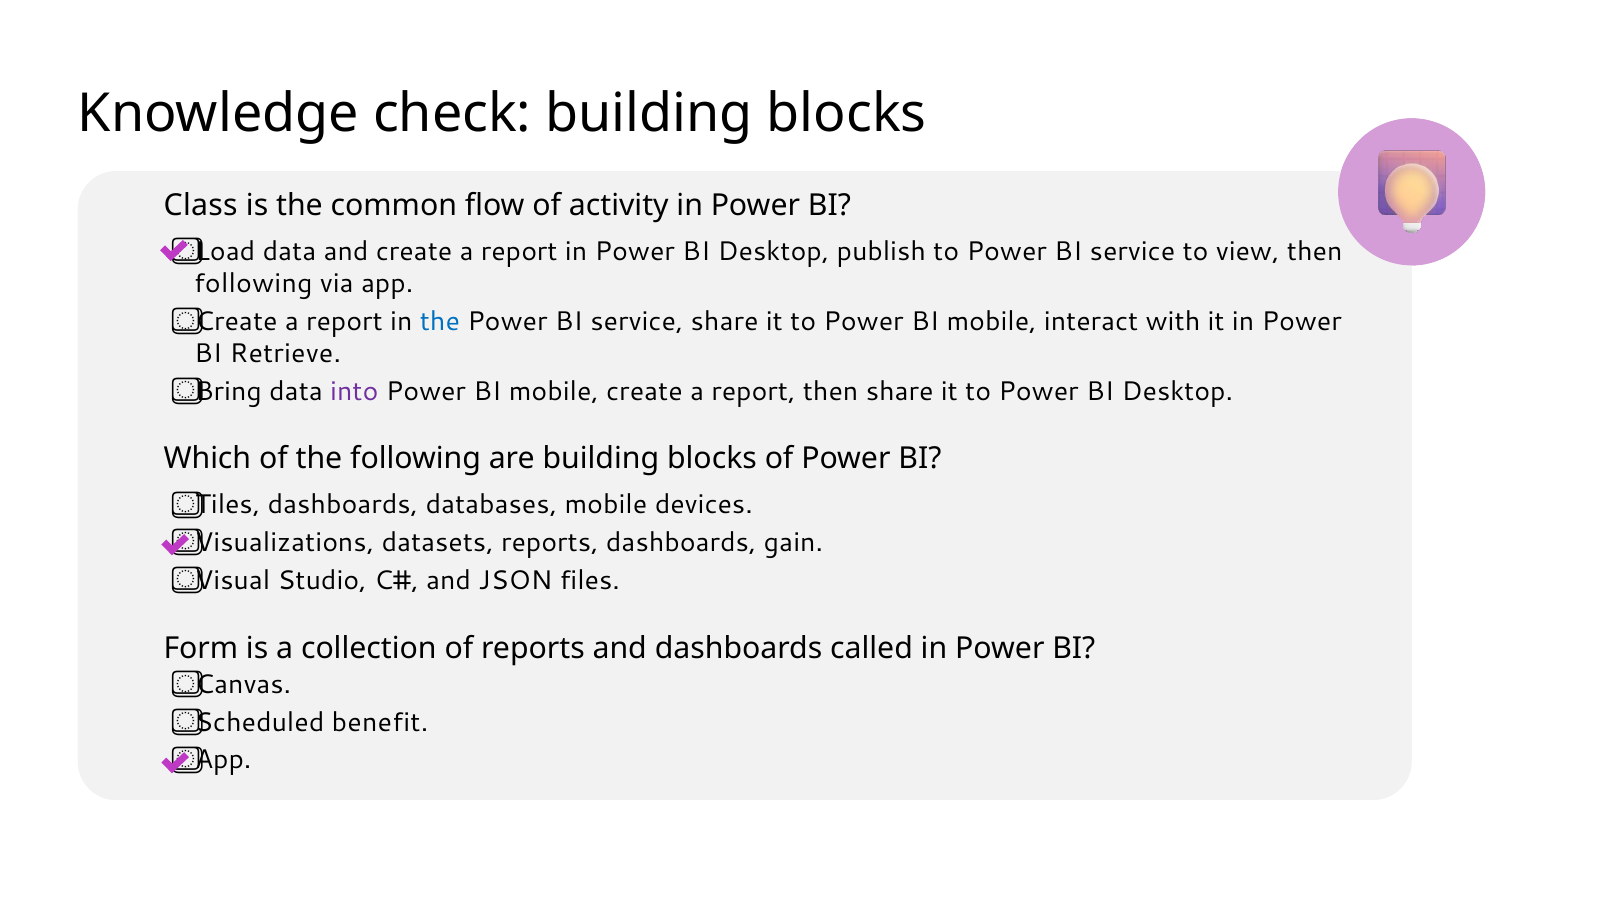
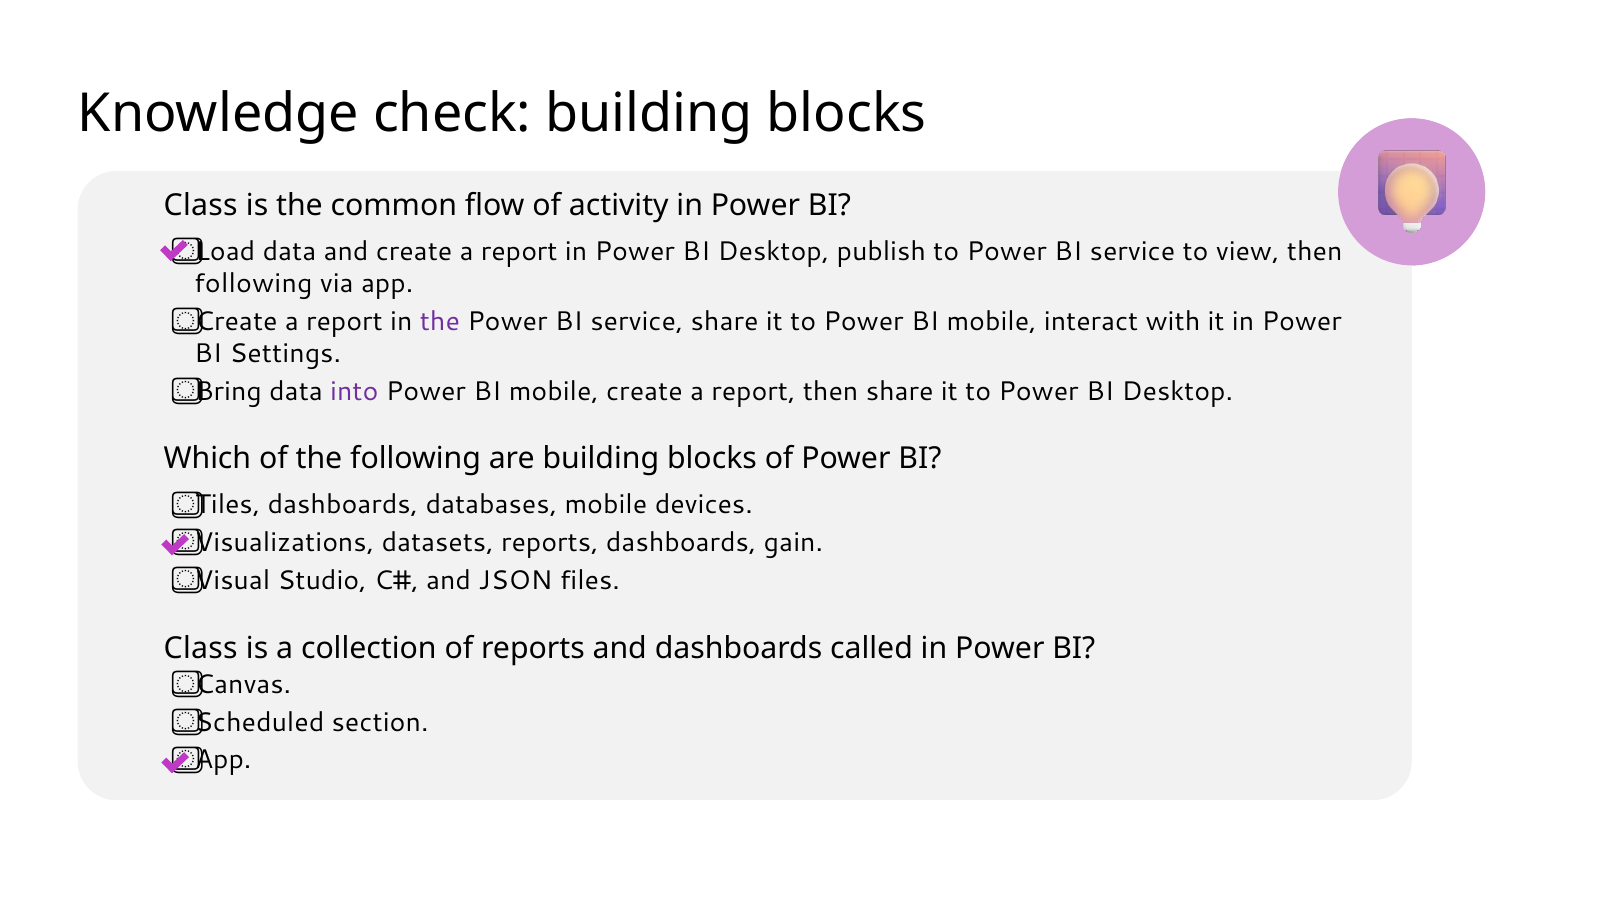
the colour: blue -> purple (440, 322)
Retrieve: Retrieve -> Settings (285, 354)
Form: Form -> Class (201, 648)
benefit: benefit -> section (380, 722)
